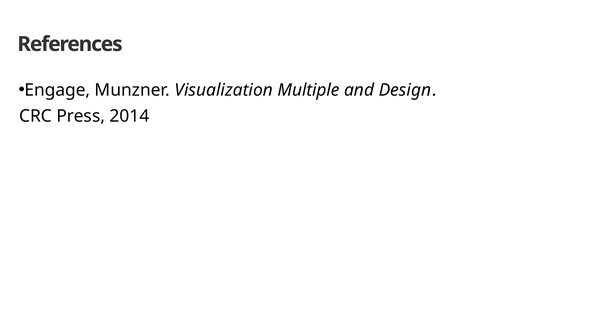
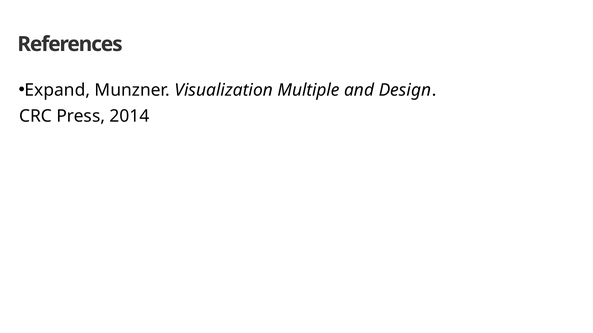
Engage: Engage -> Expand (57, 90)
